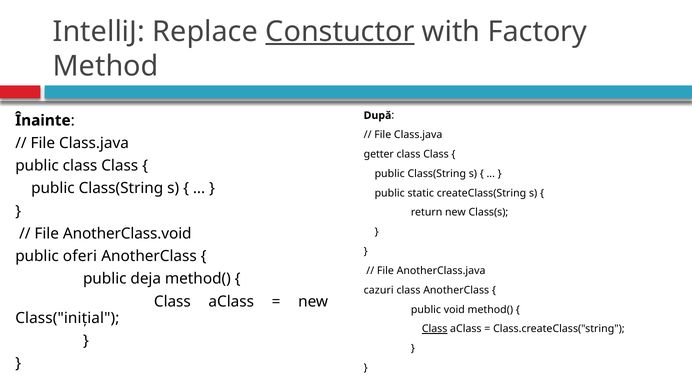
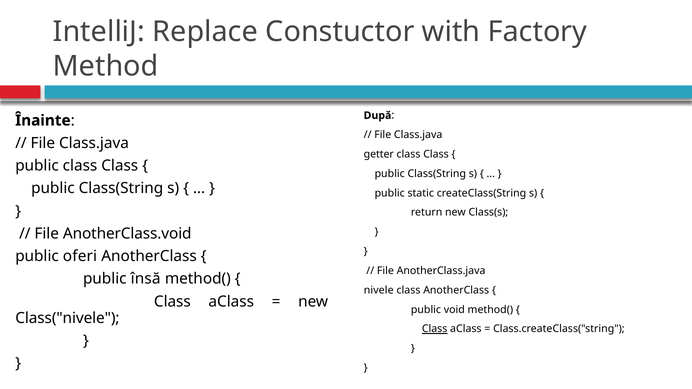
Constuctor underline: present -> none (340, 32)
deja: deja -> însă (146, 279)
cazuri: cazuri -> nivele (379, 290)
Class("inițial: Class("inițial -> Class("nivele (67, 318)
